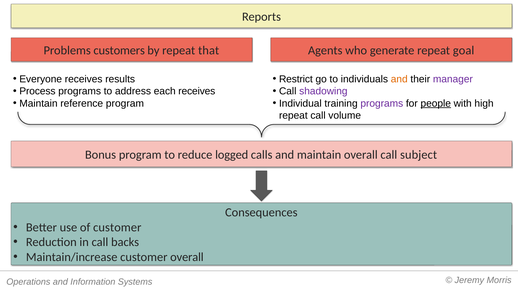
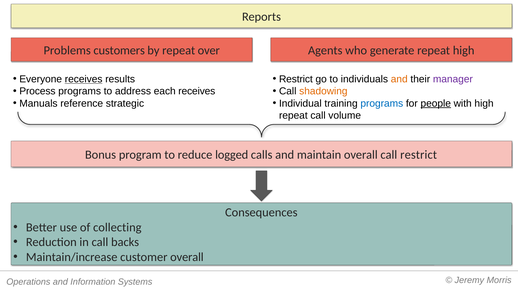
that: that -> over (209, 50)
repeat goal: goal -> high (464, 50)
receives underline: none -> present (84, 79)
shadowing colour: purple -> orange (323, 91)
Maintain: Maintain -> Manuals (38, 104)
reference program: program -> strategic (125, 104)
programs colour: purple -> blue (382, 104)
call subject: subject -> restrict (419, 155)
of customer: customer -> collecting (117, 228)
